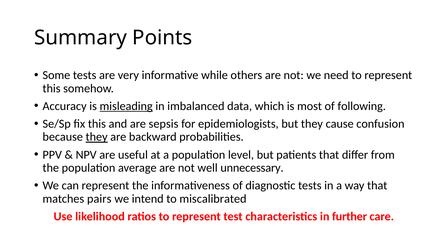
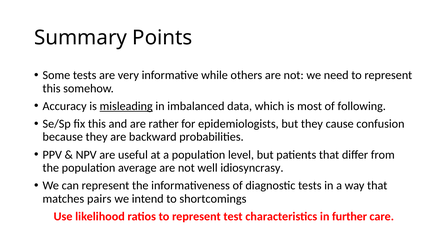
sepsis: sepsis -> rather (164, 124)
they underline: present -> none (97, 137)
unnecessary: unnecessary -> idiosyncrasy (252, 168)
miscalibrated: miscalibrated -> shortcomings (213, 199)
